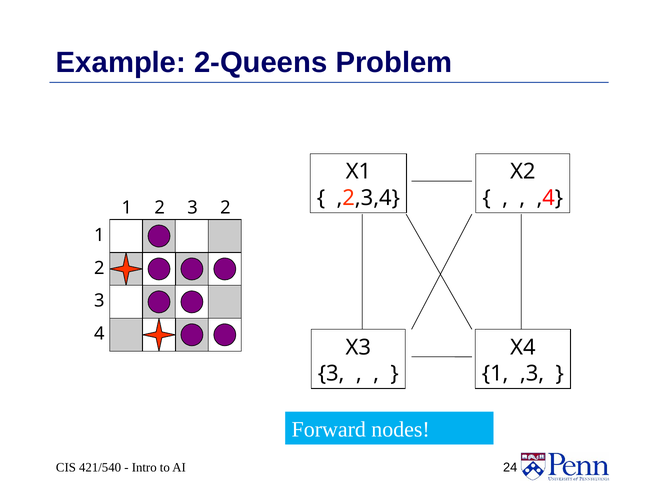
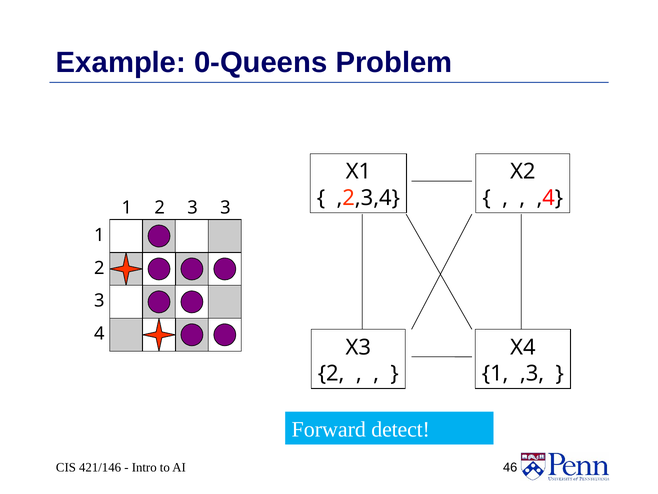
2-Queens: 2-Queens -> 0-Queens (261, 62)
2 2: 2 -> 3 (225, 207)
3: 3 -> 2 (331, 373)
nodes: nodes -> detect (401, 429)
421/540: 421/540 -> 421/146 (100, 467)
24: 24 -> 46 (510, 467)
